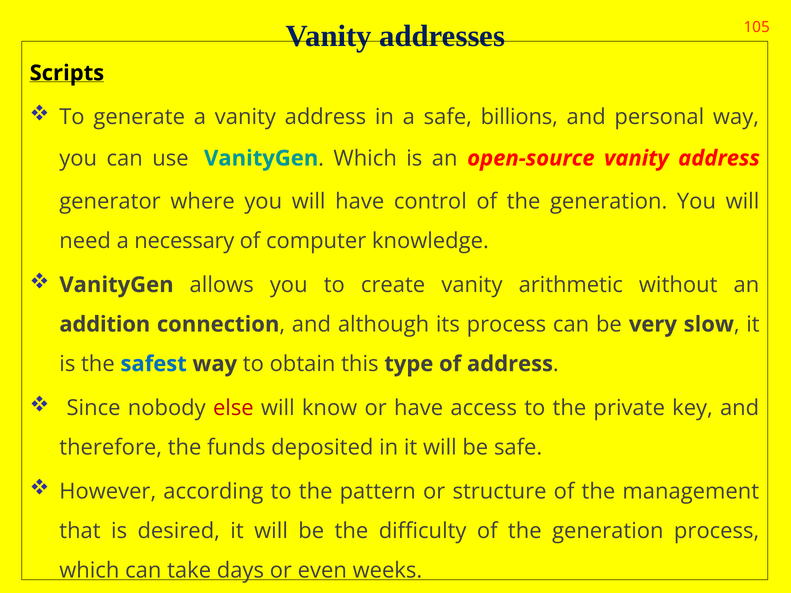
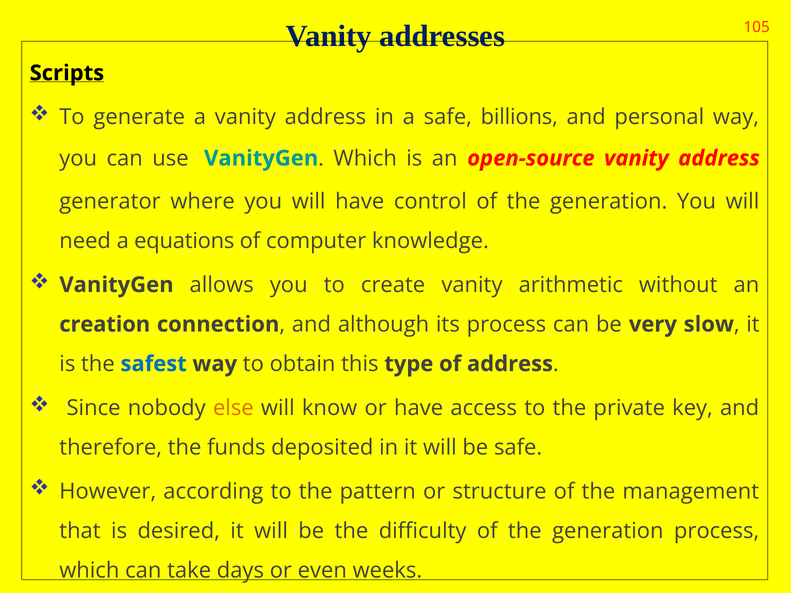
necessary: necessary -> equations (184, 241)
addition: addition -> creation (105, 324)
else colour: red -> orange (233, 408)
